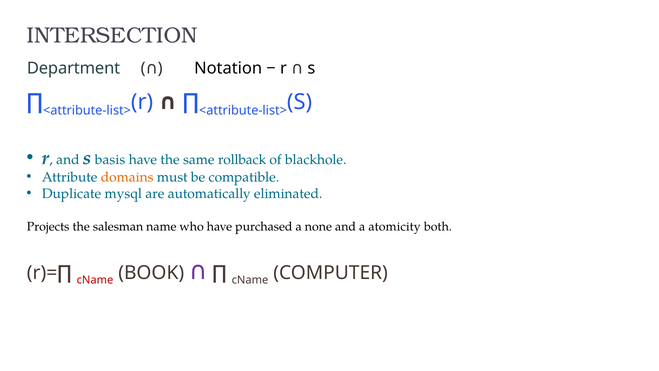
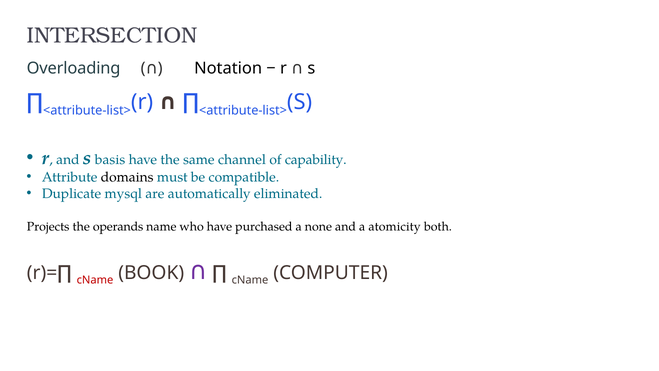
Department: Department -> Overloading (74, 68)
rollback: rollback -> channel (242, 159)
blackhole: blackhole -> capability (316, 159)
domains colour: orange -> black (127, 177)
salesman: salesman -> operands (118, 227)
